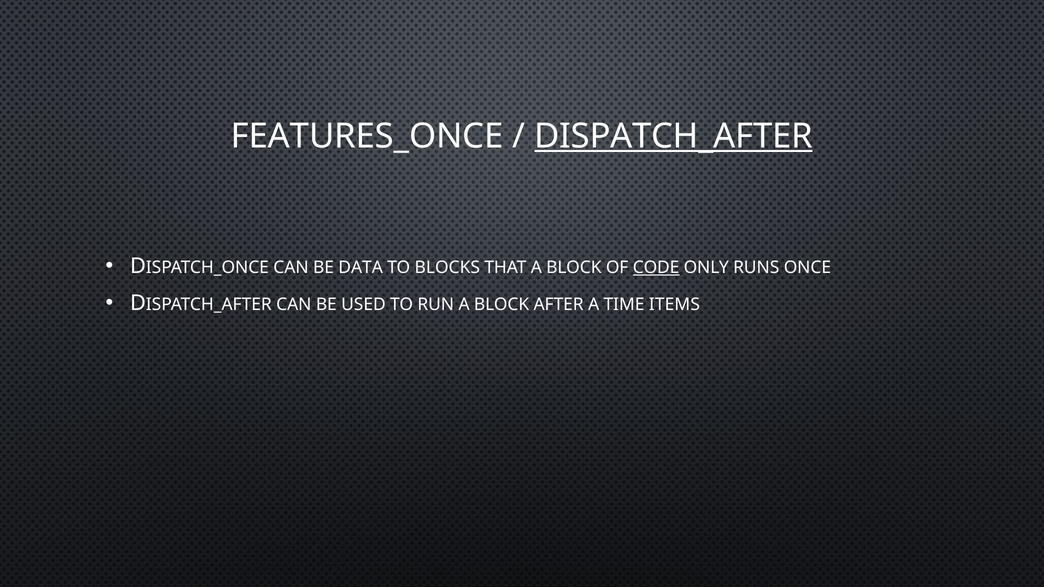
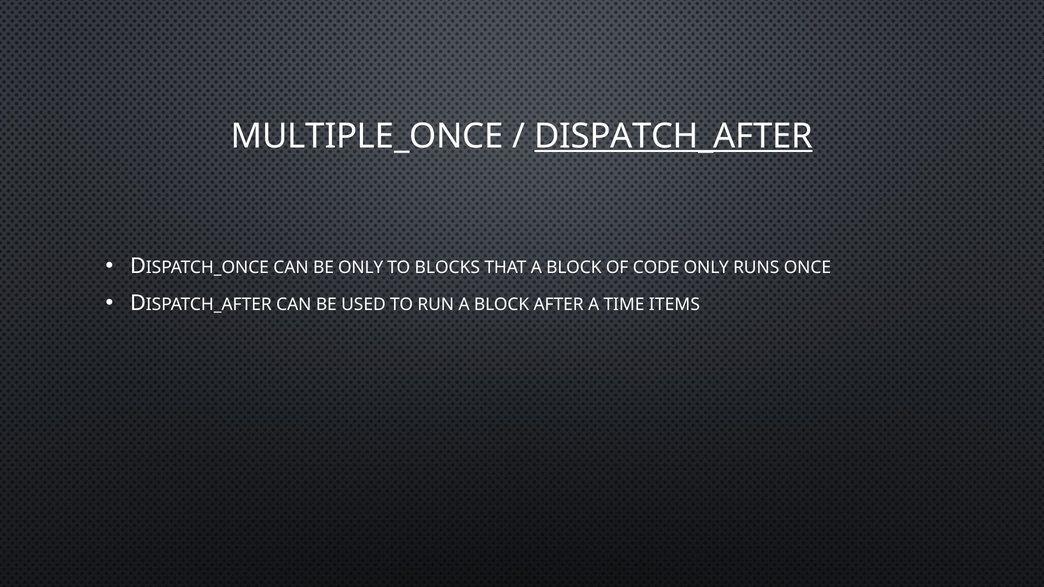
FEATURES_ONCE: FEATURES_ONCE -> MULTIPLE_ONCE (367, 136)
BE DATA: DATA -> ONLY (361, 268)
CODE underline: present -> none (656, 268)
